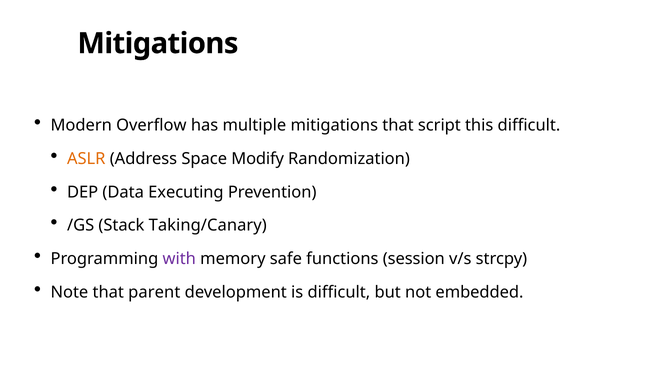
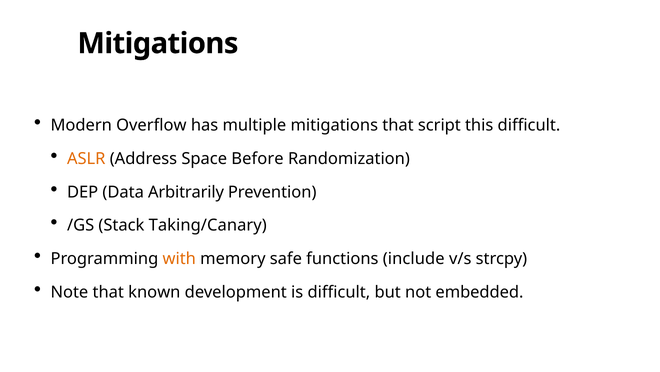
Modify: Modify -> Before (258, 158)
Executing: Executing -> Arbitrarily (186, 192)
with colour: purple -> orange (179, 258)
session: session -> include (414, 258)
parent: parent -> known (154, 292)
